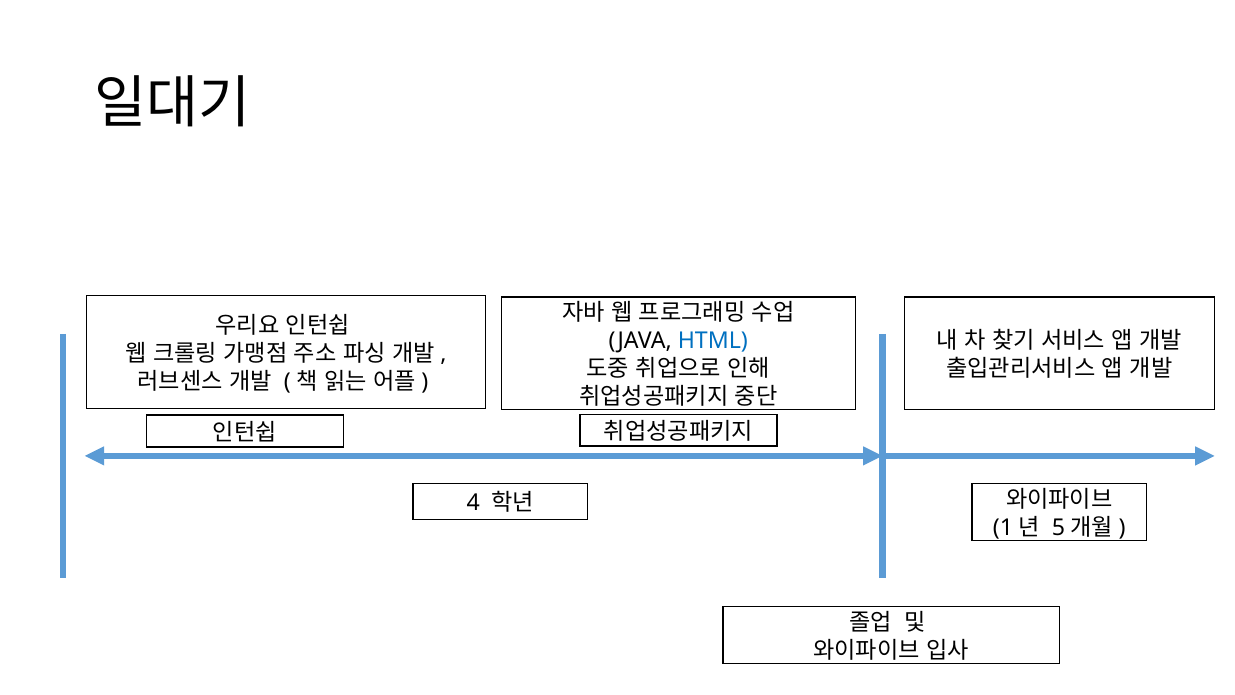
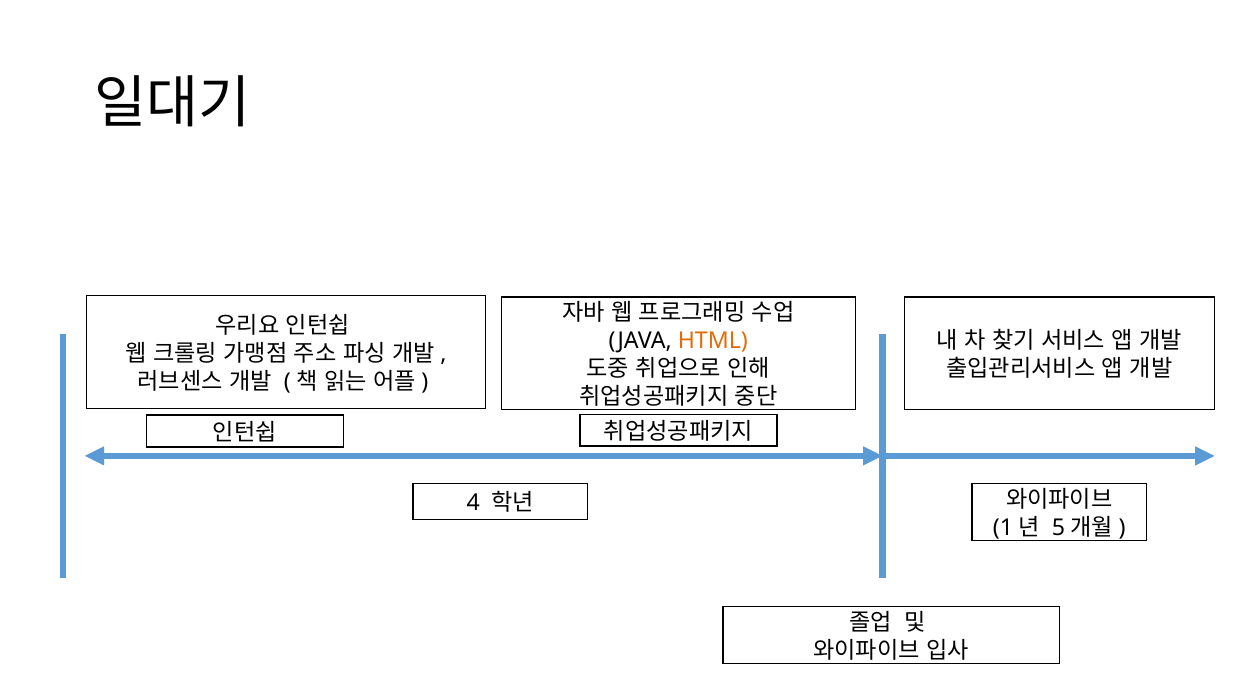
HTML colour: blue -> orange (713, 341)
